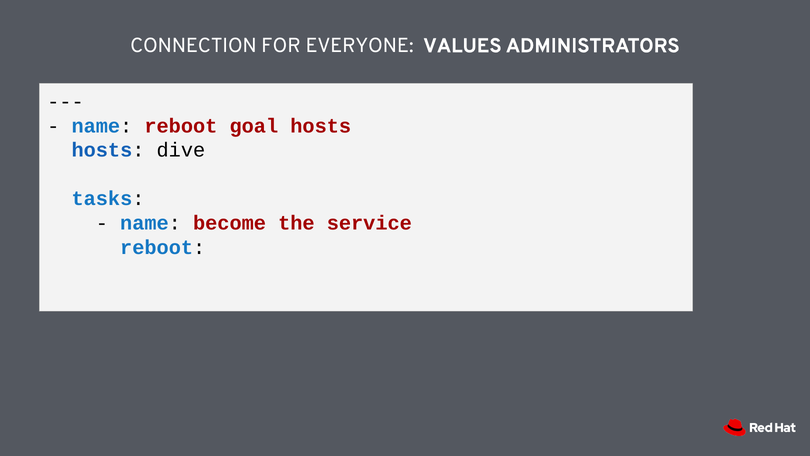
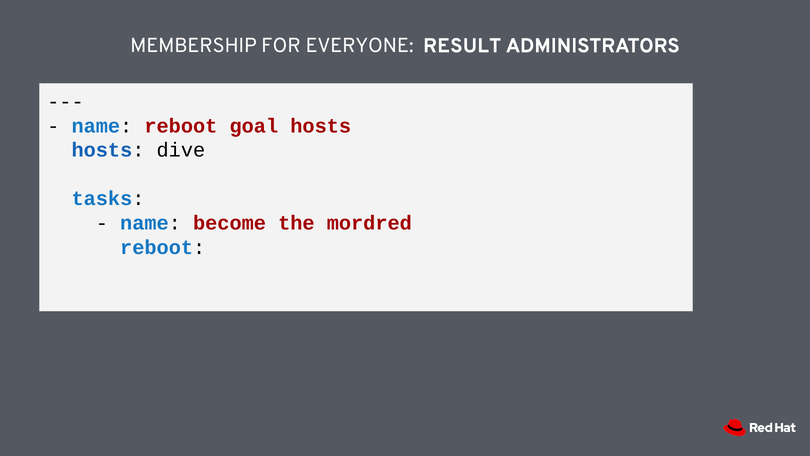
CONNECTION: CONNECTION -> MEMBERSHIP (193, 46)
VALUES: VALUES -> RESULT (462, 46)
service: service -> mordred (369, 223)
